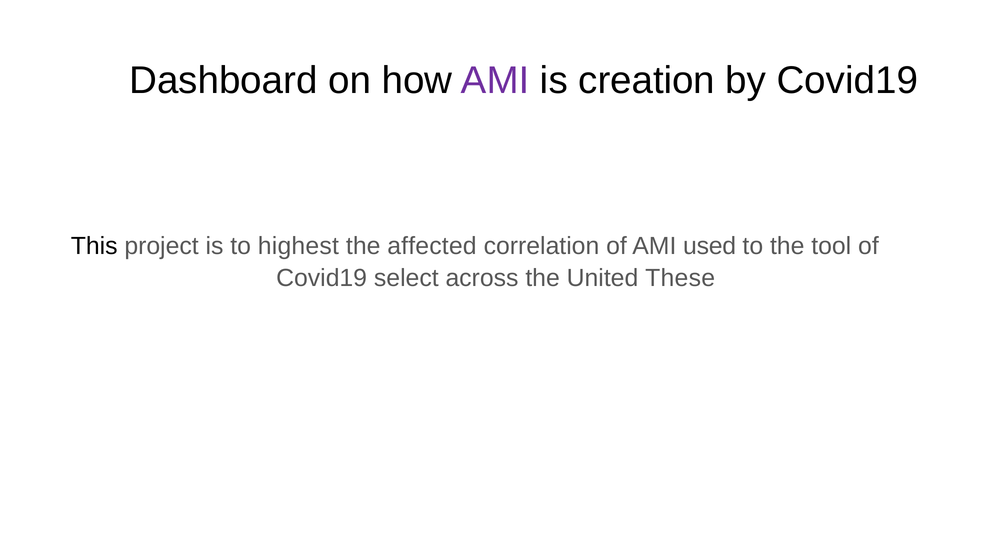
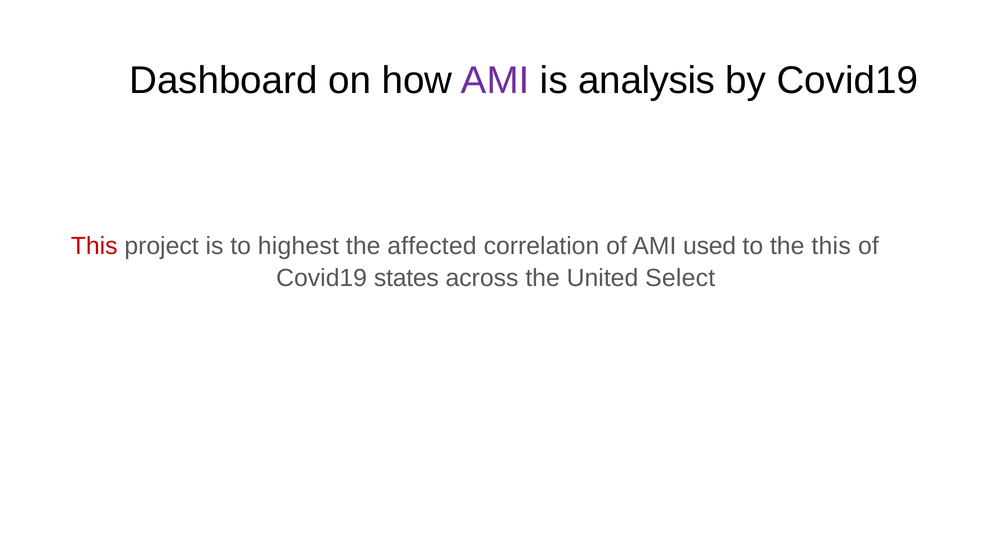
creation: creation -> analysis (647, 80)
This colour: black -> red (94, 246)
the tool: tool -> this (831, 246)
select: select -> states (406, 278)
These: These -> Select (680, 278)
